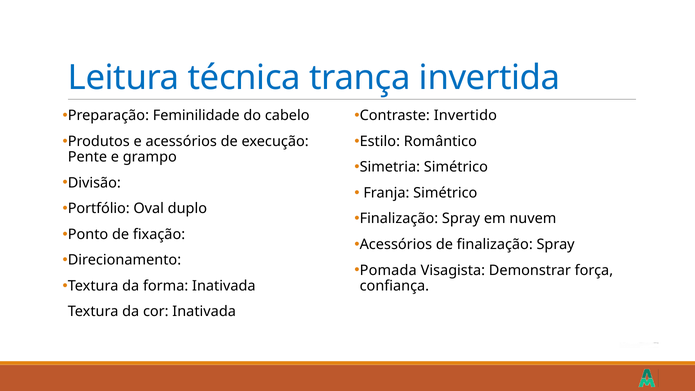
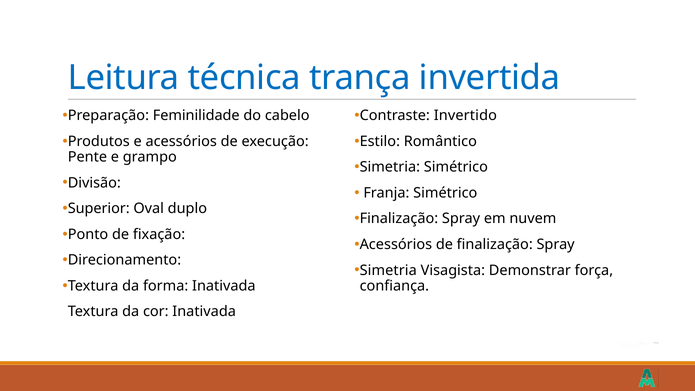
Portfólio: Portfólio -> Superior (99, 209)
Pomada: Pomada -> Simetria (388, 270)
